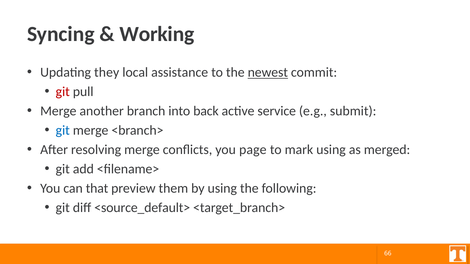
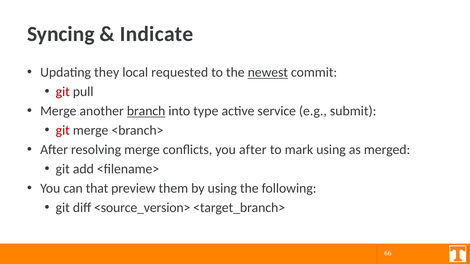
Working: Working -> Indicate (157, 34)
assistance: assistance -> requested (180, 73)
branch underline: none -> present (146, 111)
back: back -> type (206, 111)
git colour: blue -> red (63, 130)
you page: page -> after (253, 150)
<source_default>: <source_default> -> <source_version> (142, 208)
